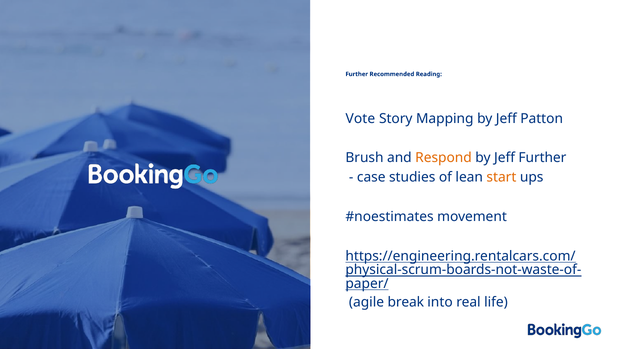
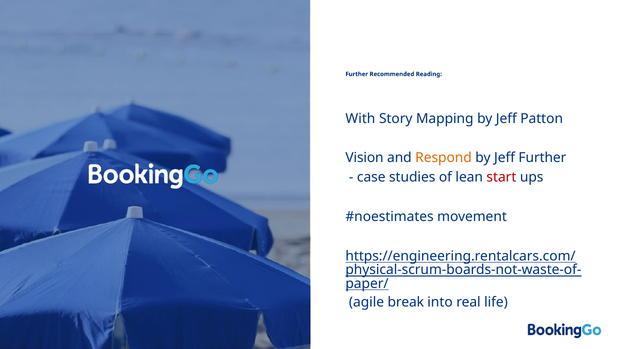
Vote: Vote -> With (360, 118)
Brush: Brush -> Vision (365, 158)
start colour: orange -> red (501, 177)
